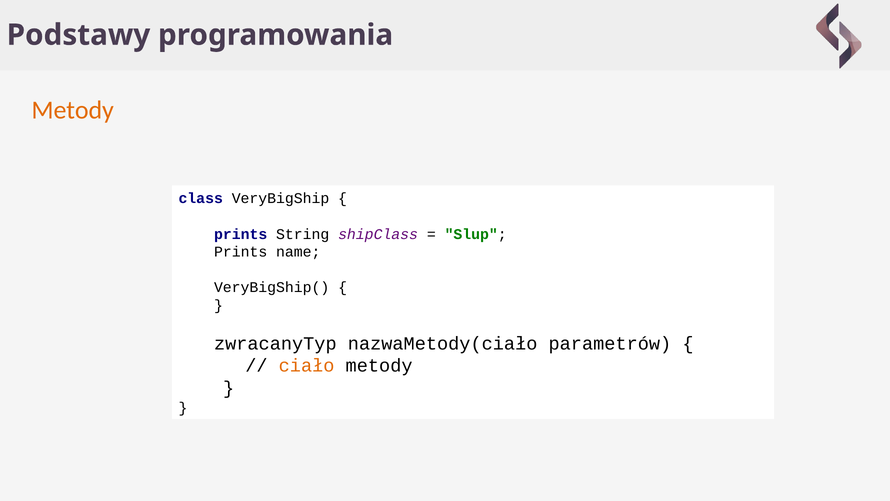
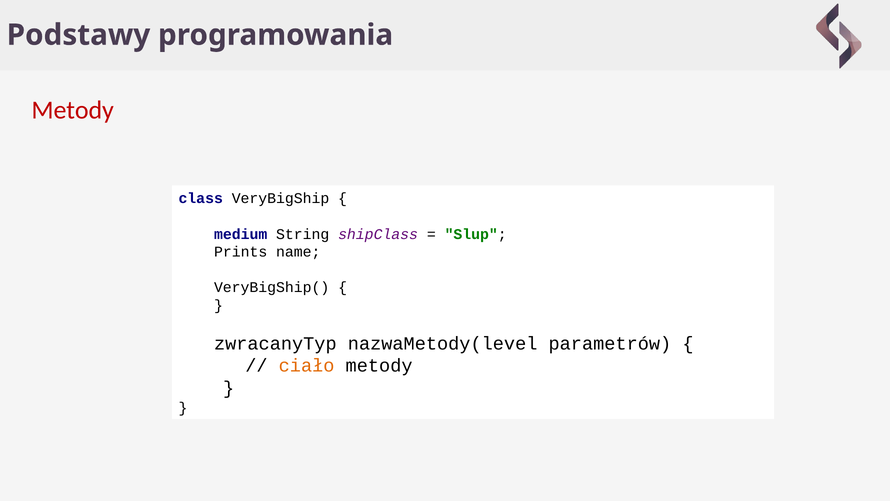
Metody colour: orange -> red (73, 110)
prints: prints -> medium (241, 234)
nazwaMetody(ciało: nazwaMetody(ciało -> nazwaMetody(level (443, 343)
